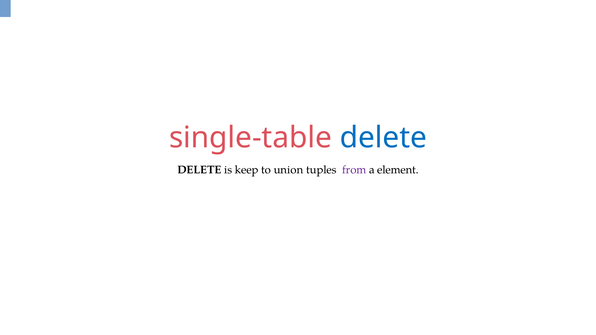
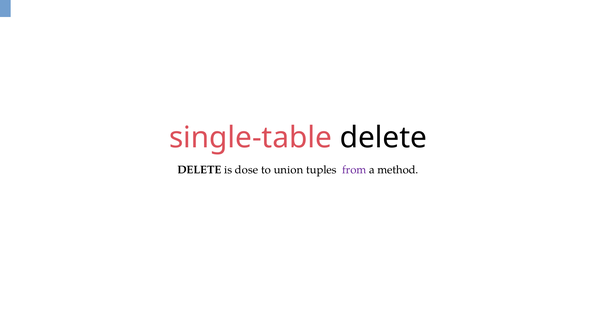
delete colour: blue -> black (383, 138)
keep: keep -> dose (247, 170)
element: element -> method (398, 170)
